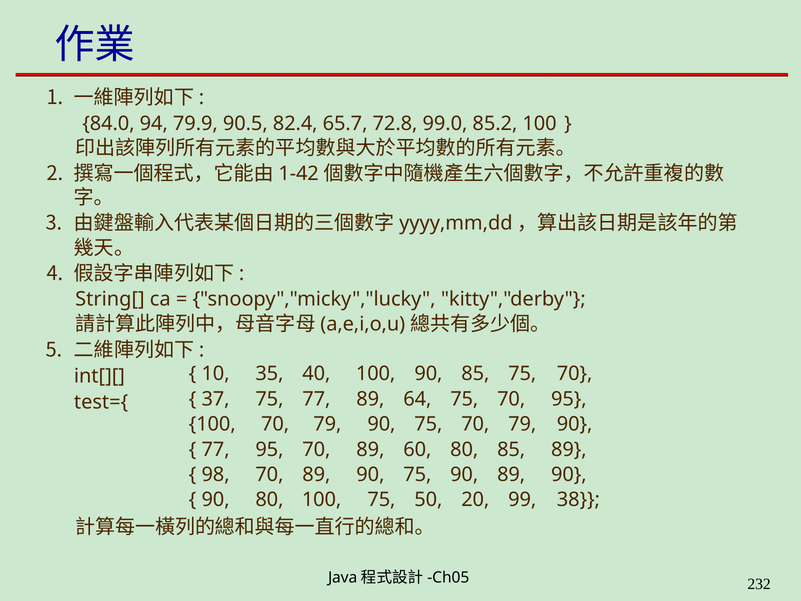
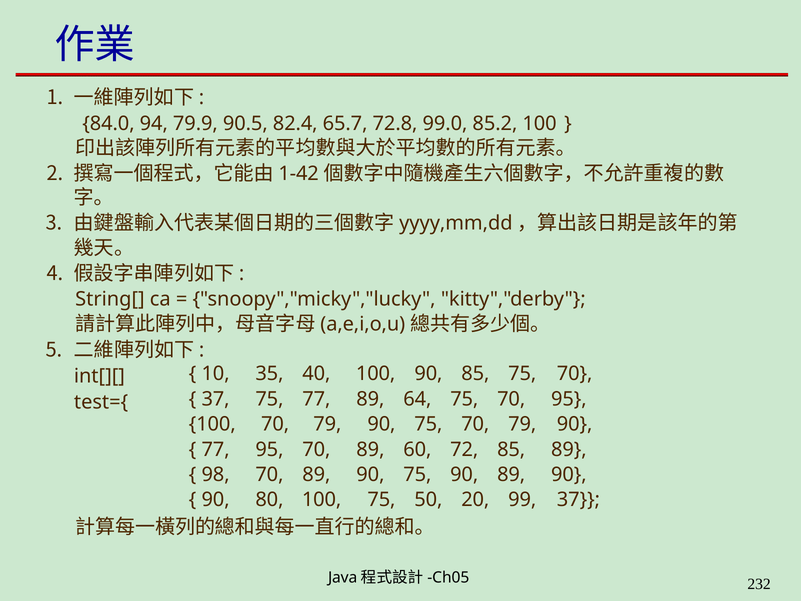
60 80: 80 -> 72 (464, 449)
99 38: 38 -> 37 (578, 499)
